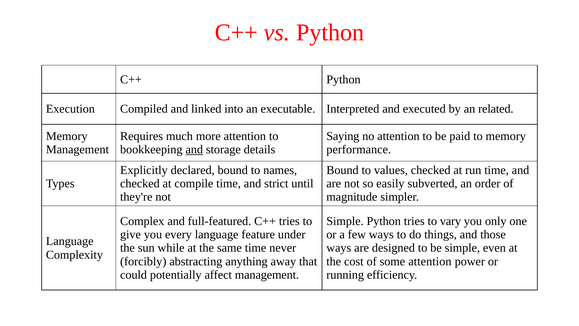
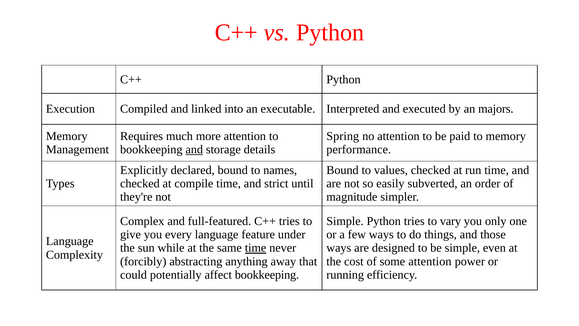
related: related -> majors (496, 109)
Saying: Saying -> Spring (343, 136)
time underline: none -> present (256, 248)
affect management: management -> bookkeeping (267, 275)
